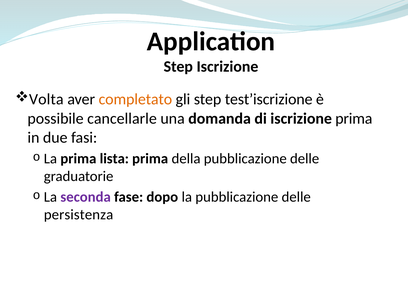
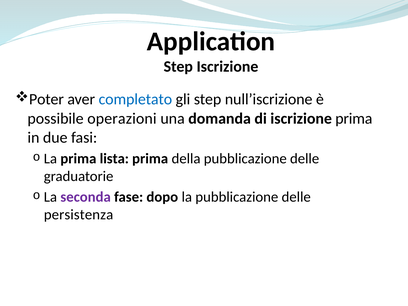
Volta: Volta -> Poter (46, 99)
completato colour: orange -> blue (135, 99)
test’iscrizione: test’iscrizione -> null’iscrizione (269, 99)
cancellarle: cancellarle -> operazioni (122, 118)
